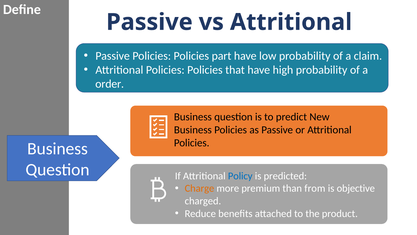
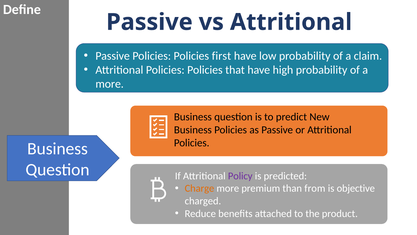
part: part -> first (221, 56)
order: order -> more (110, 84)
Policy colour: blue -> purple (240, 176)
